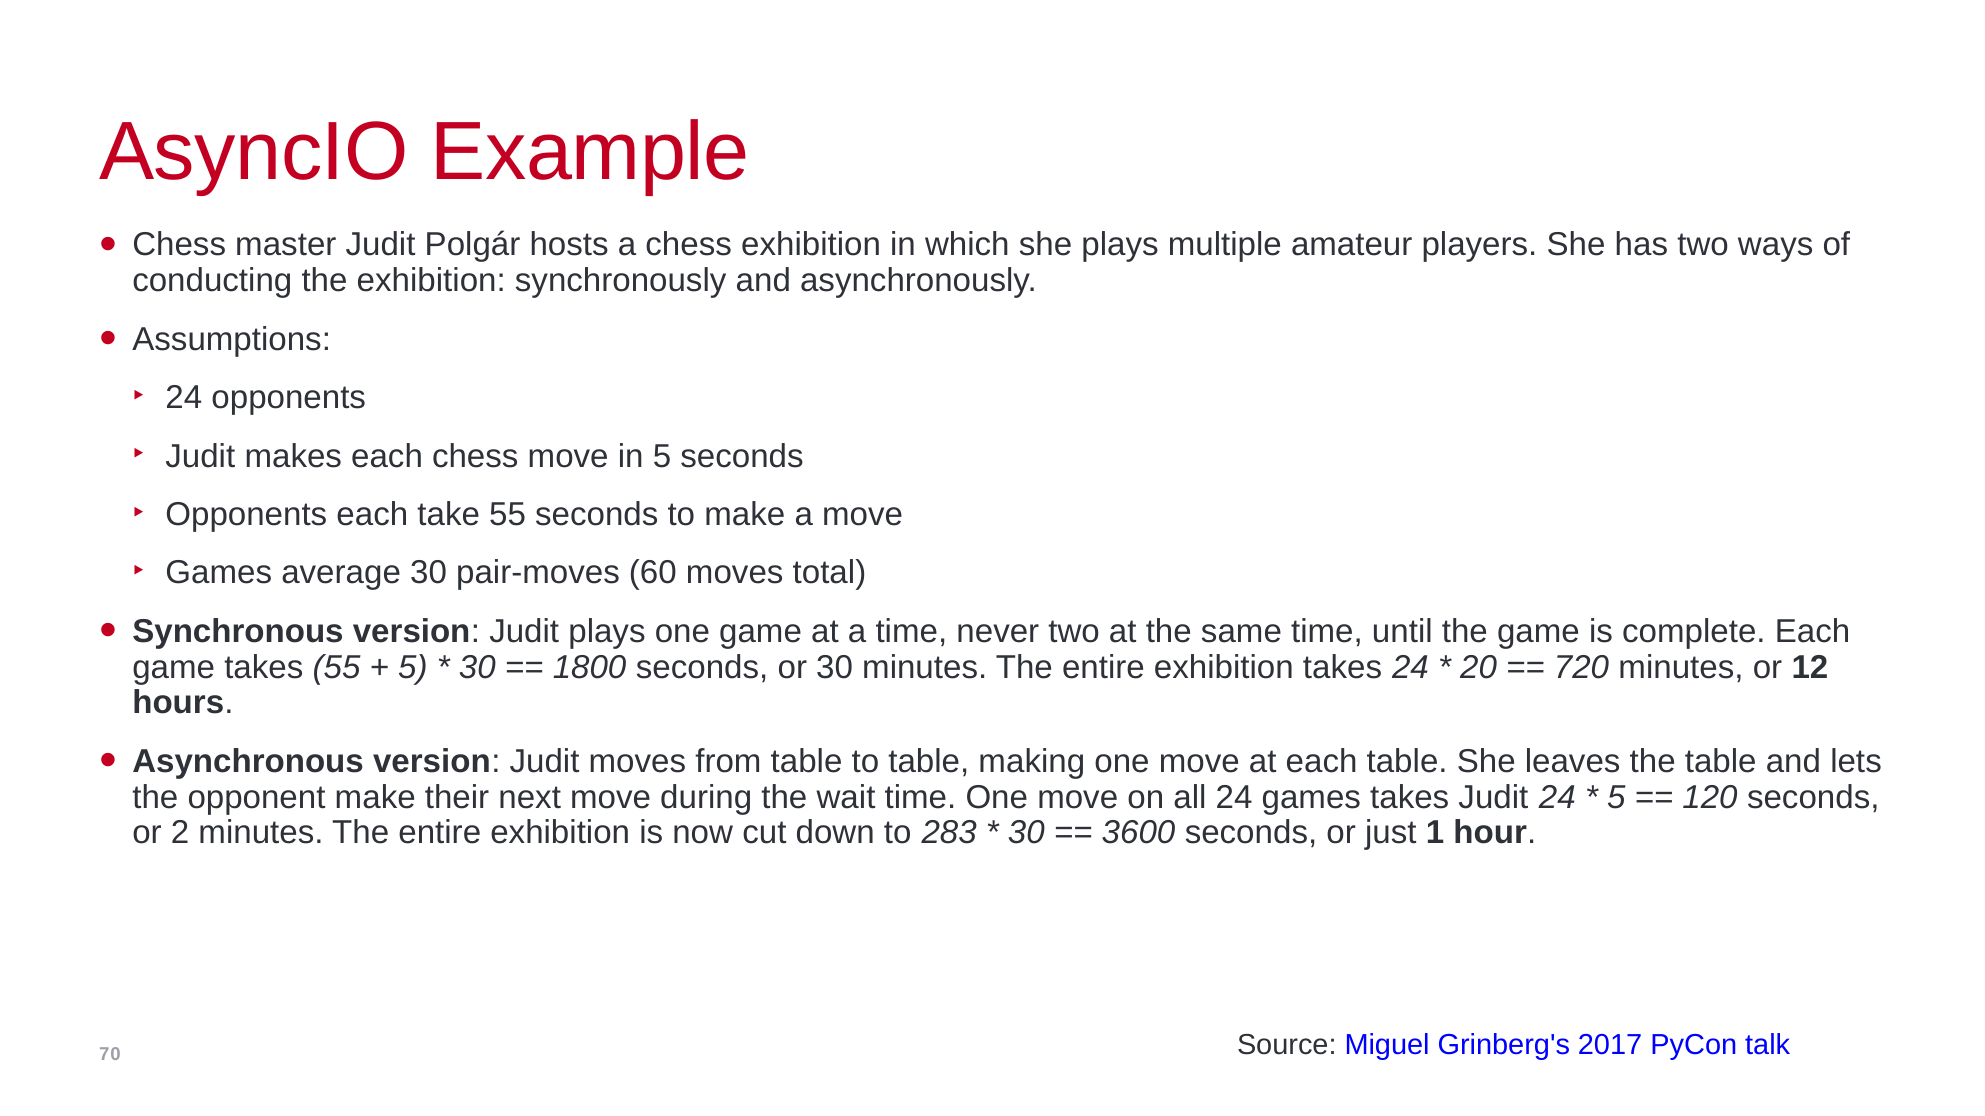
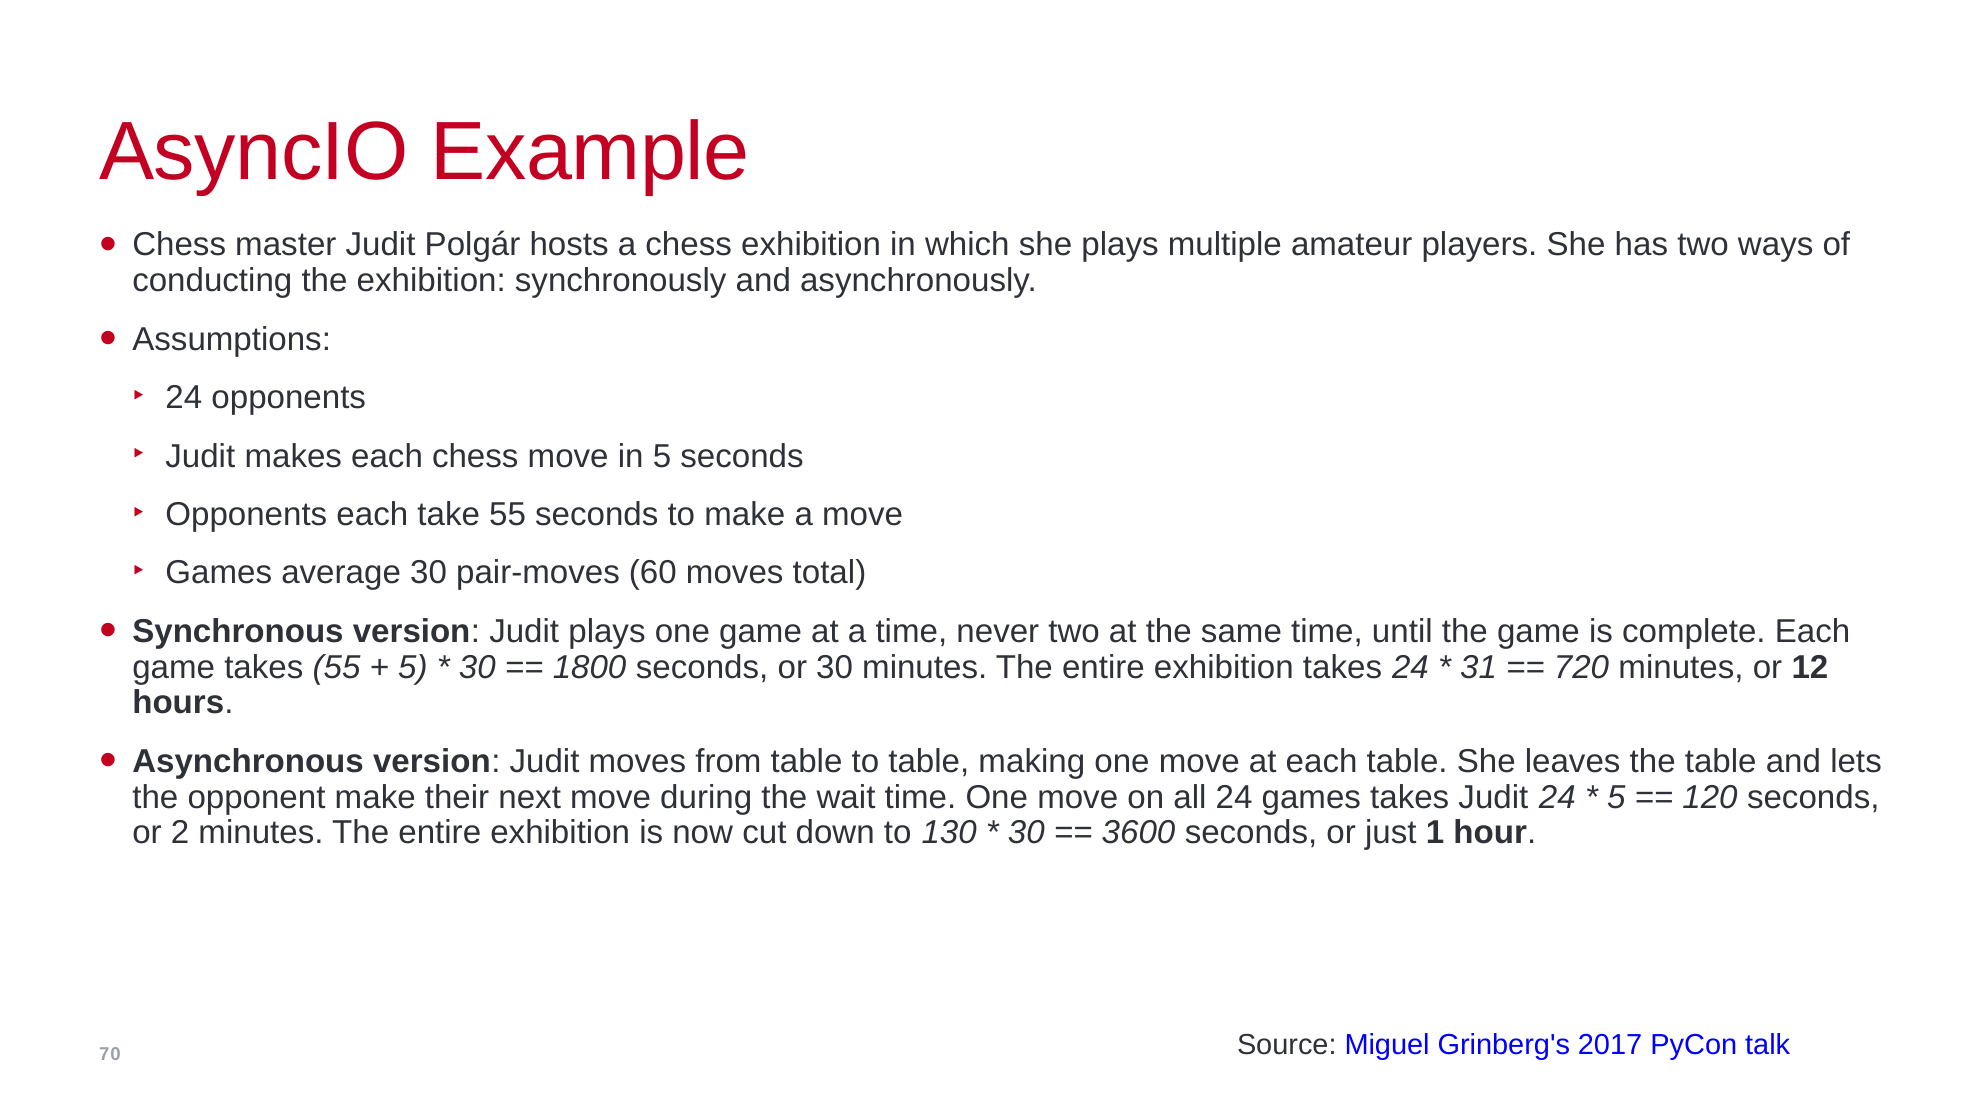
20: 20 -> 31 (1479, 668)
283: 283 -> 130 (949, 833)
